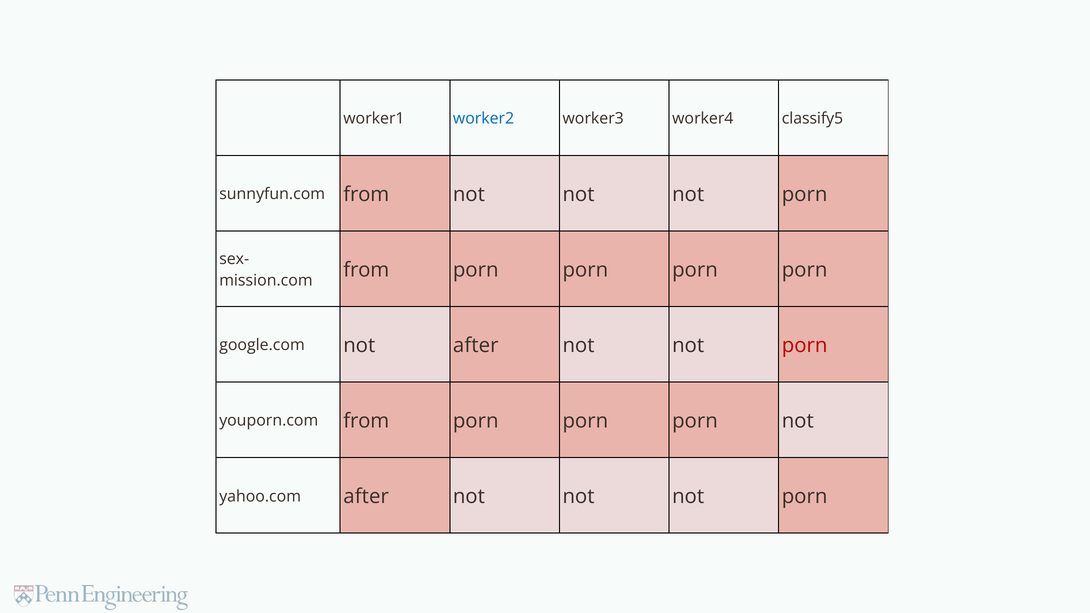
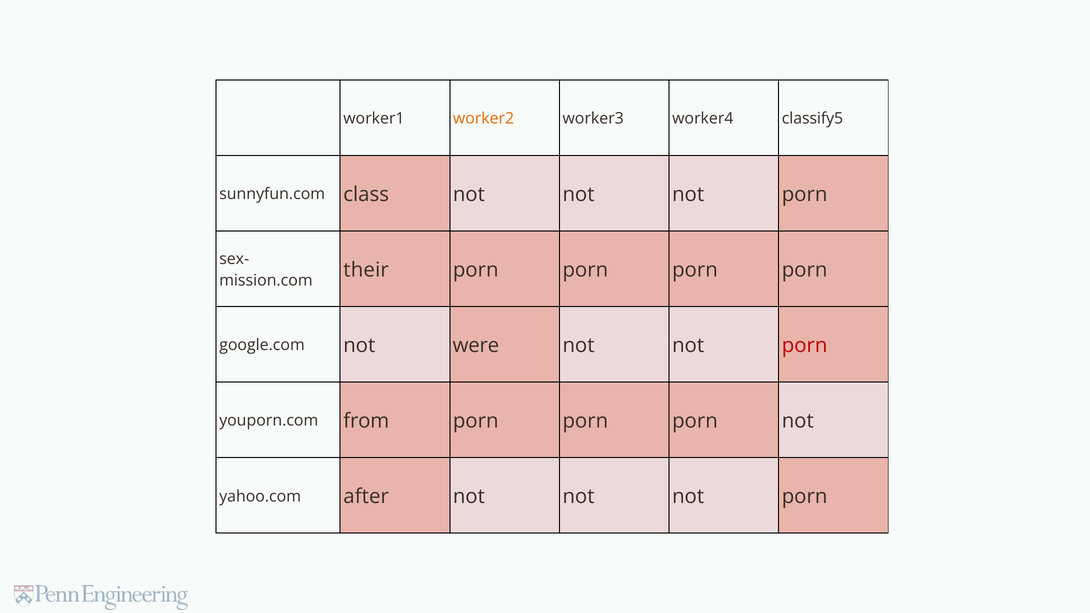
worker2 colour: blue -> orange (484, 119)
sunnyfun.com from: from -> class (366, 194)
from: from -> their (366, 270)
not after: after -> were (476, 345)
